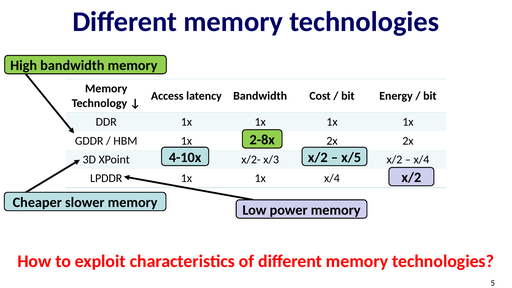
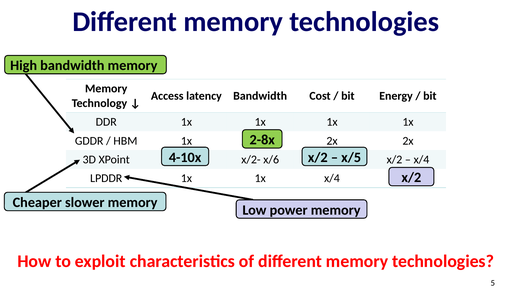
x/2- x/3: x/3 -> x/6 (271, 160)
